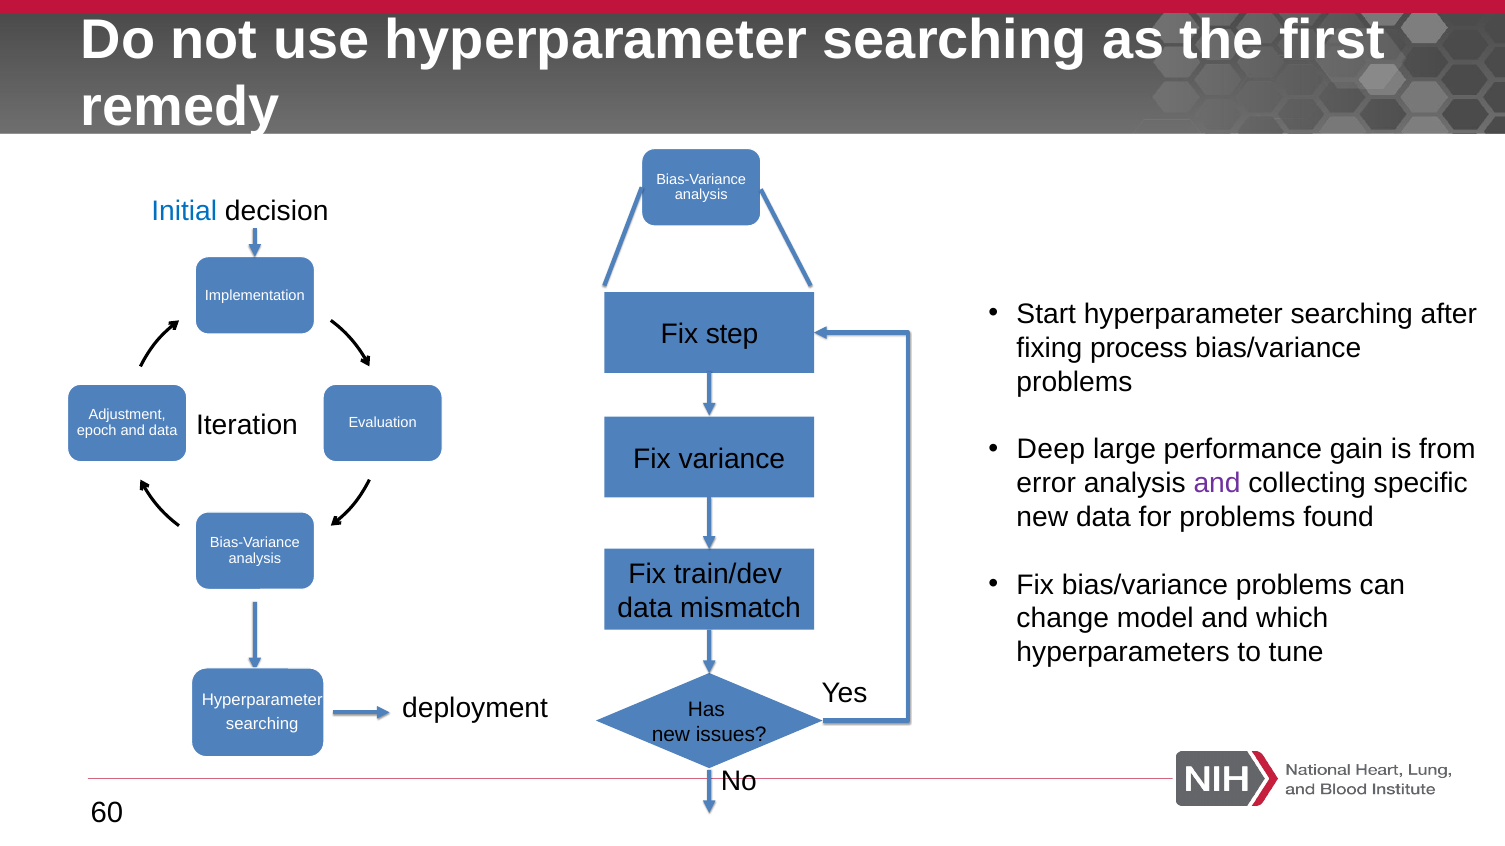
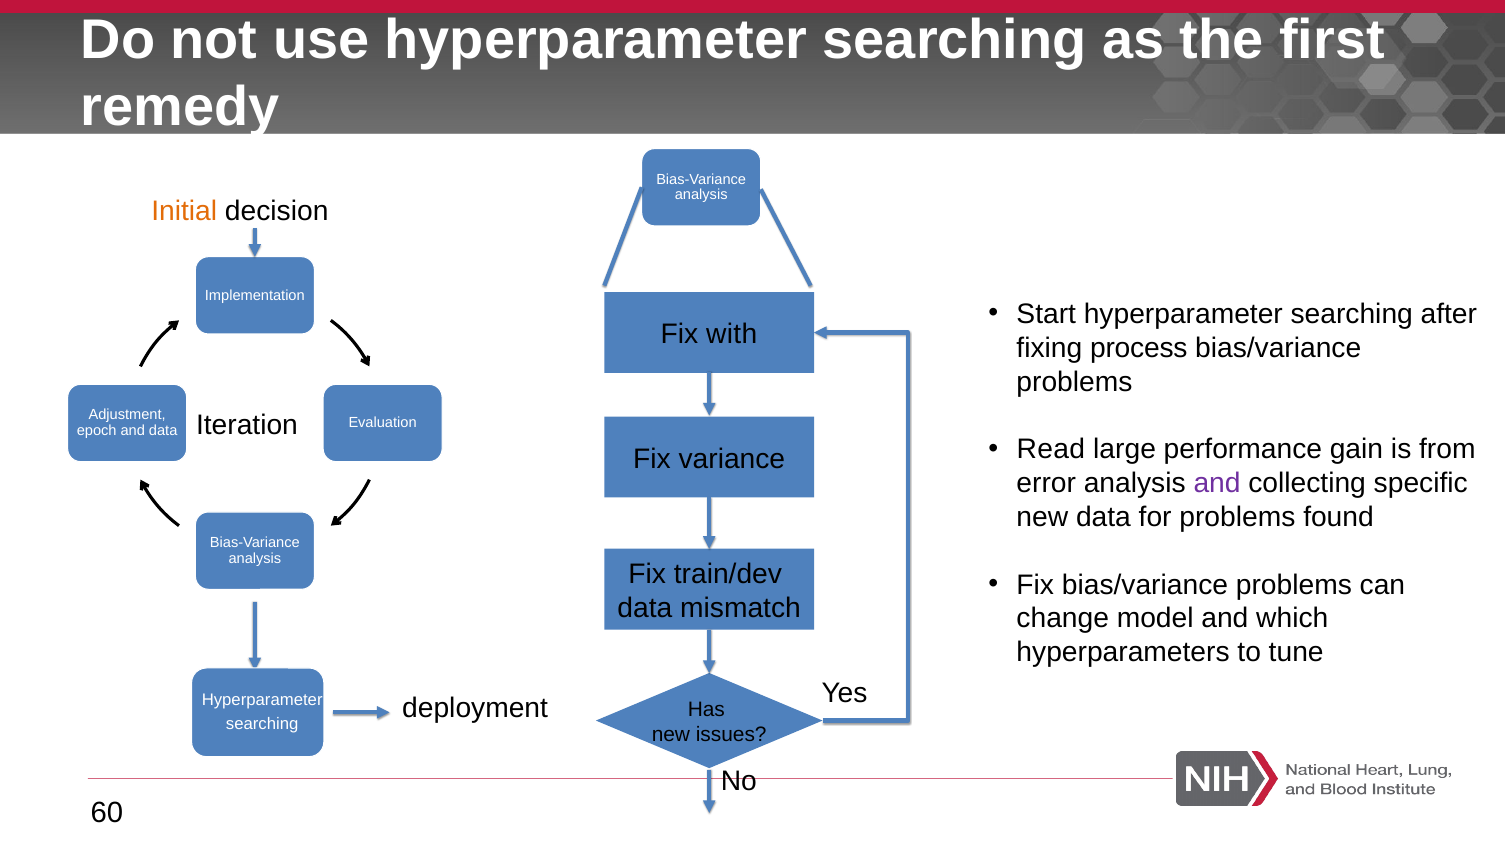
Initial colour: blue -> orange (184, 211)
step: step -> with (732, 335)
Deep: Deep -> Read (1051, 450)
